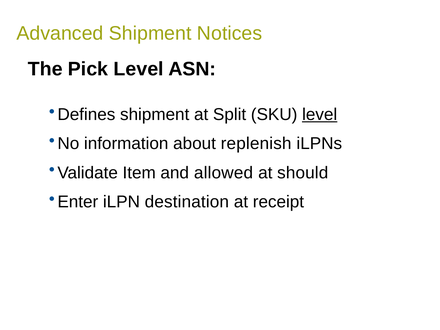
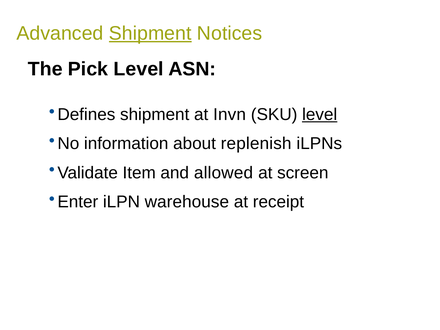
Shipment underline: none -> present (150, 33)
Split: Split -> Invn (230, 115)
should: should -> screen (303, 173)
destination: destination -> warehouse (187, 202)
